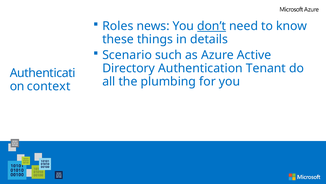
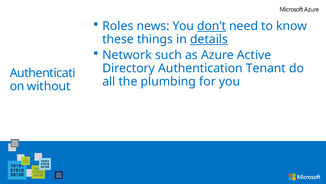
details underline: none -> present (209, 39)
Scenario: Scenario -> Network (127, 55)
context: context -> without (49, 86)
